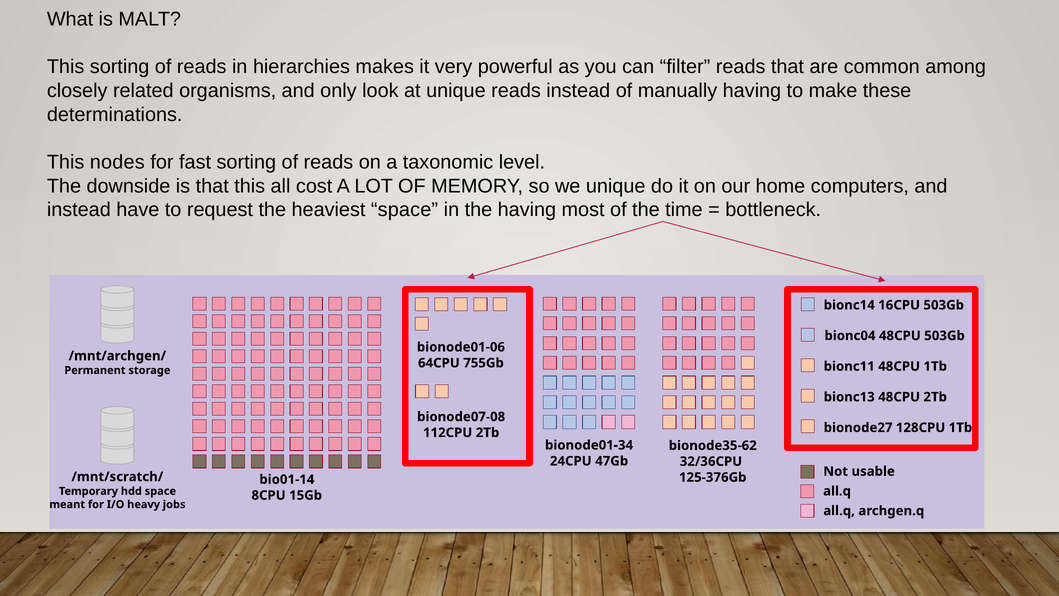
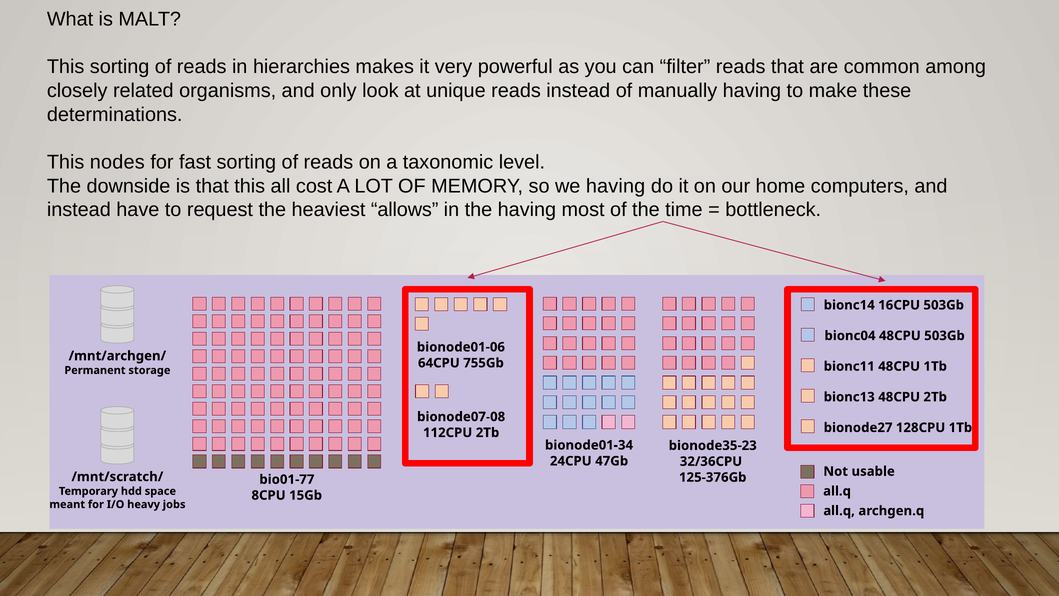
we unique: unique -> having (616, 186)
heaviest space: space -> allows (405, 210)
bionode35-62: bionode35-62 -> bionode35-23 (713, 445)
bio01-14: bio01-14 -> bio01-77 (287, 479)
